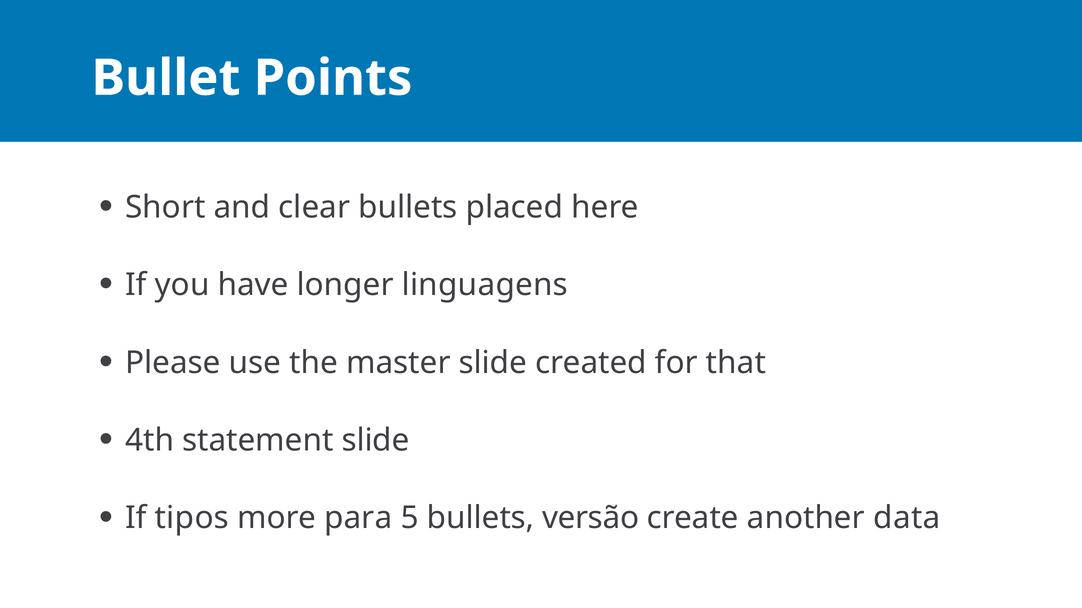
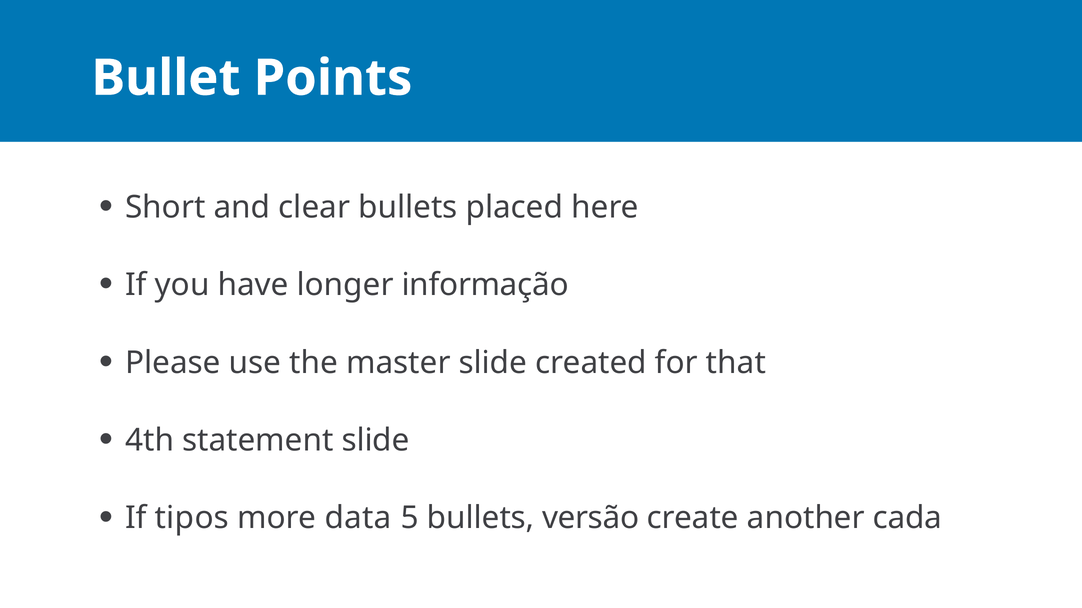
linguagens: linguagens -> informação (485, 285)
para: para -> data (358, 519)
data: data -> cada (907, 519)
